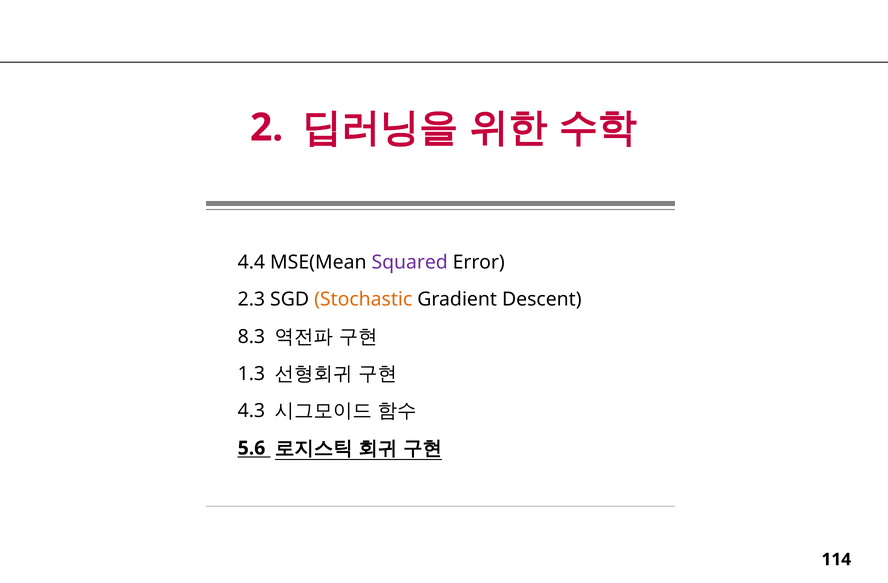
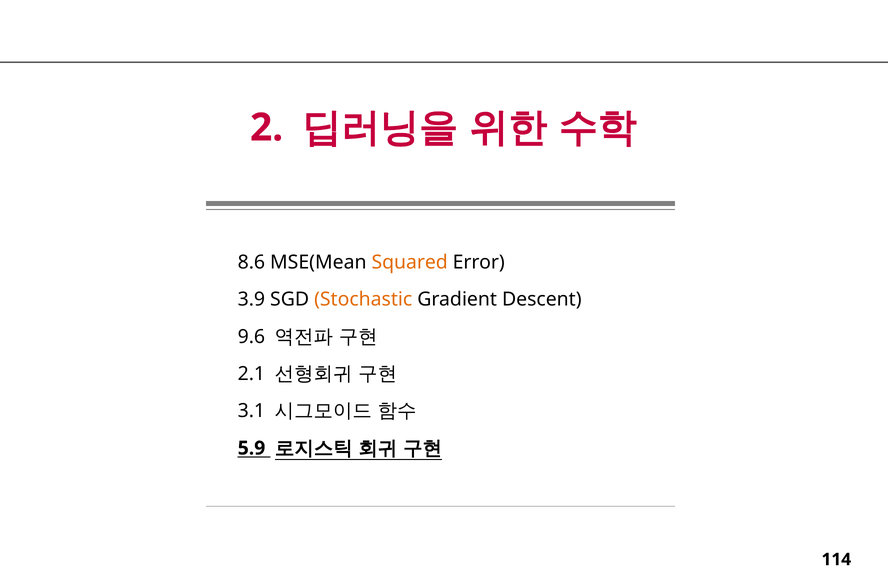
4.4: 4.4 -> 8.6 (251, 262)
Squared colour: purple -> orange (410, 262)
2.3: 2.3 -> 3.9 (251, 300)
8.3: 8.3 -> 9.6 (251, 337)
1.3: 1.3 -> 2.1 (251, 374)
4.3: 4.3 -> 3.1 (251, 411)
5.6: 5.6 -> 5.9 (251, 448)
